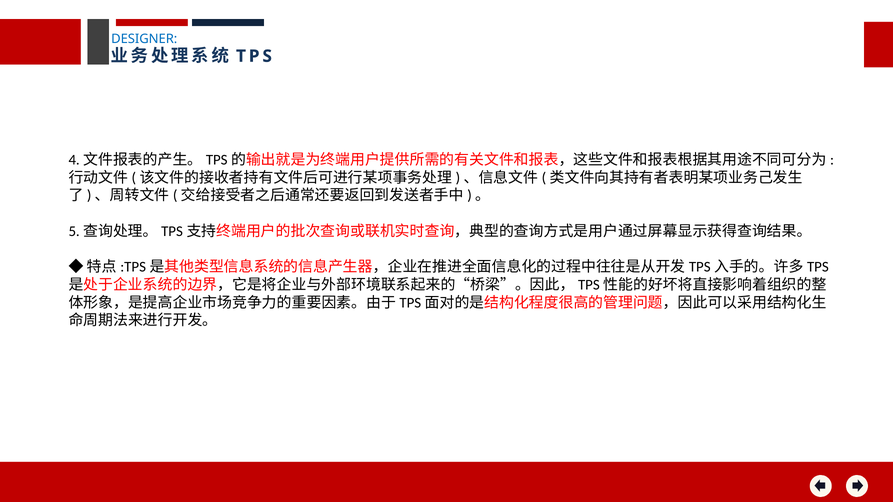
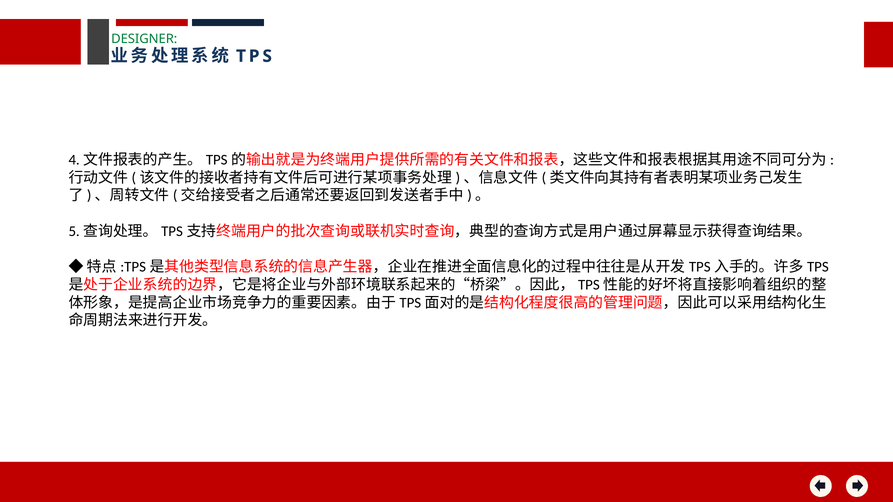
DESIGNER colour: blue -> green (144, 39)
